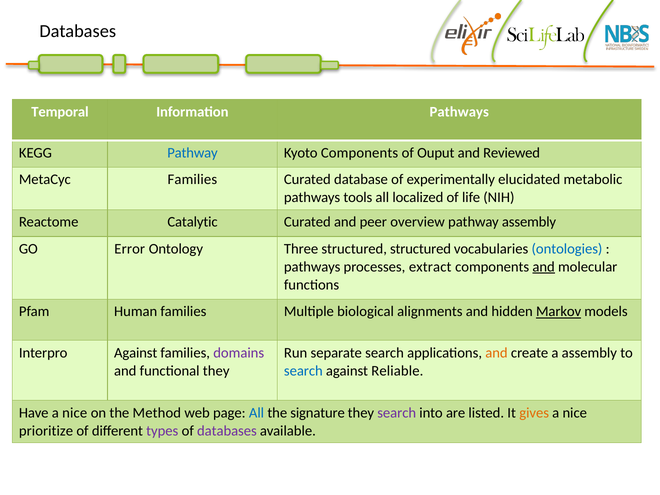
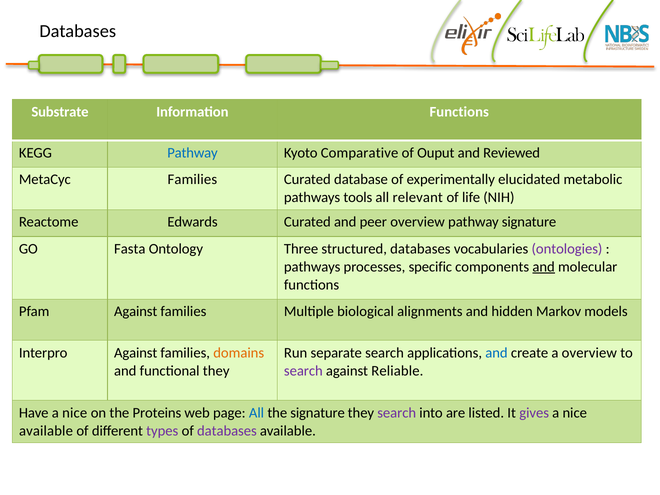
Temporal: Temporal -> Substrate (60, 112)
Information Pathways: Pathways -> Functions (459, 112)
Kyoto Components: Components -> Comparative (360, 153)
localized: localized -> relevant (418, 198)
Catalytic: Catalytic -> Edwards (193, 222)
pathway assembly: assembly -> signature (529, 222)
Error: Error -> Fasta (130, 249)
structured structured: structured -> databases (420, 249)
ontologies colour: blue -> purple (567, 249)
extract: extract -> specific (430, 267)
Pfam Human: Human -> Against (136, 312)
Markov underline: present -> none (559, 312)
domains colour: purple -> orange (239, 353)
and colour: orange -> blue (496, 353)
a assembly: assembly -> overview (589, 353)
search colour: blue -> purple (303, 371)
Method: Method -> Proteins (157, 413)
gives colour: orange -> purple (534, 413)
prioritize: prioritize -> available (46, 431)
